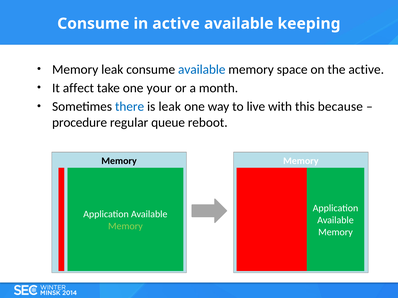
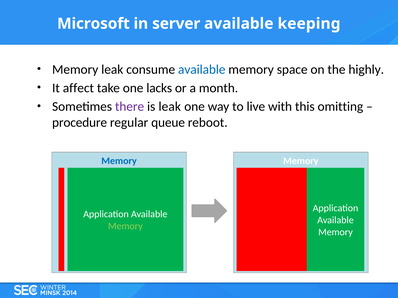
Consume: Consume -> Microsoft (93, 24)
in active: active -> server (176, 24)
the active: active -> highly (366, 70)
your: your -> lacks (159, 88)
there colour: blue -> purple (130, 107)
because: because -> omitting (340, 107)
Memory colour: black -> blue (119, 161)
